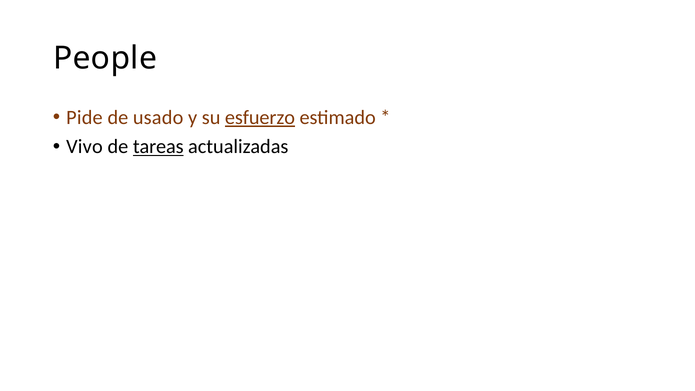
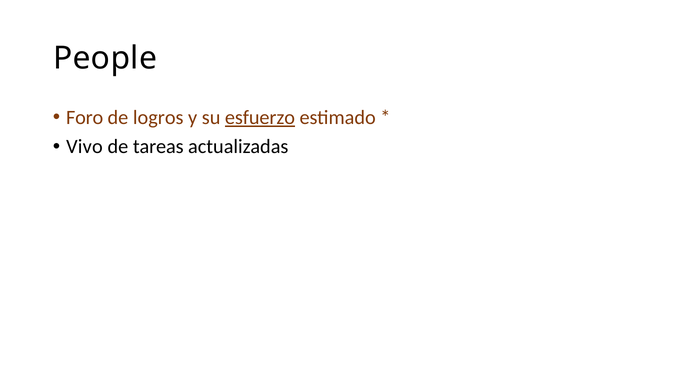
Pide: Pide -> Foro (85, 118)
usado: usado -> logros (158, 118)
tareas underline: present -> none (158, 147)
